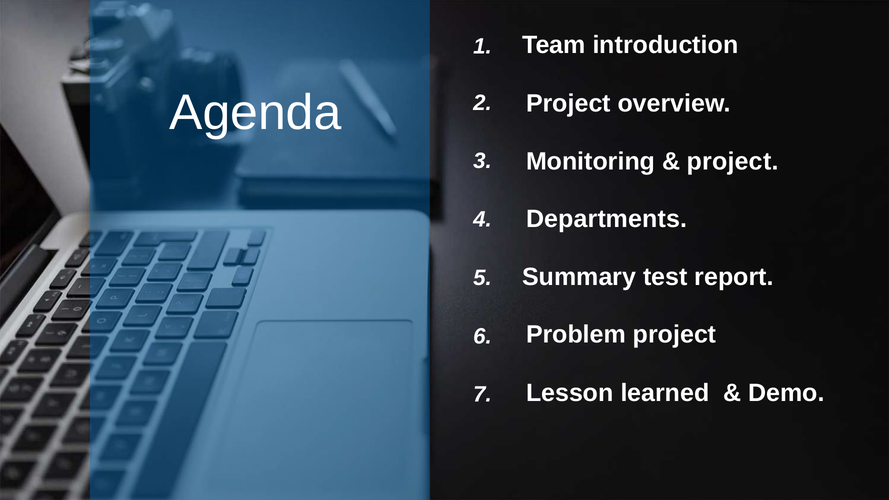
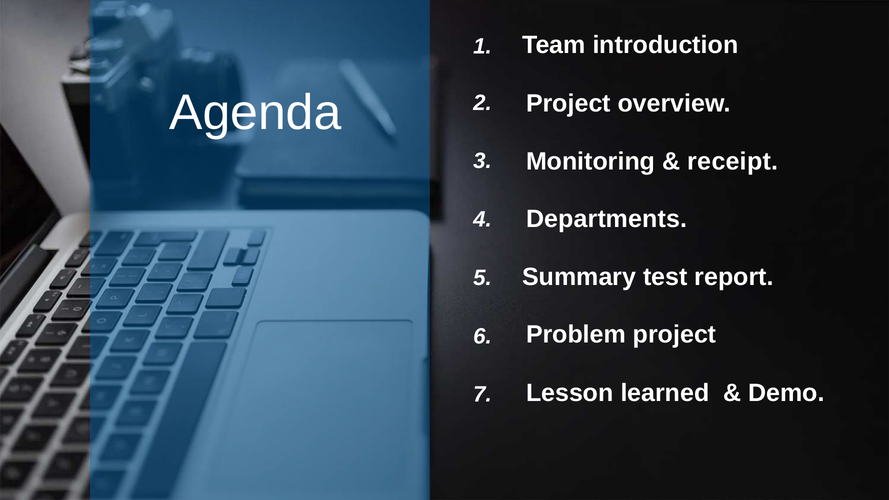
project: project -> receipt (733, 161)
